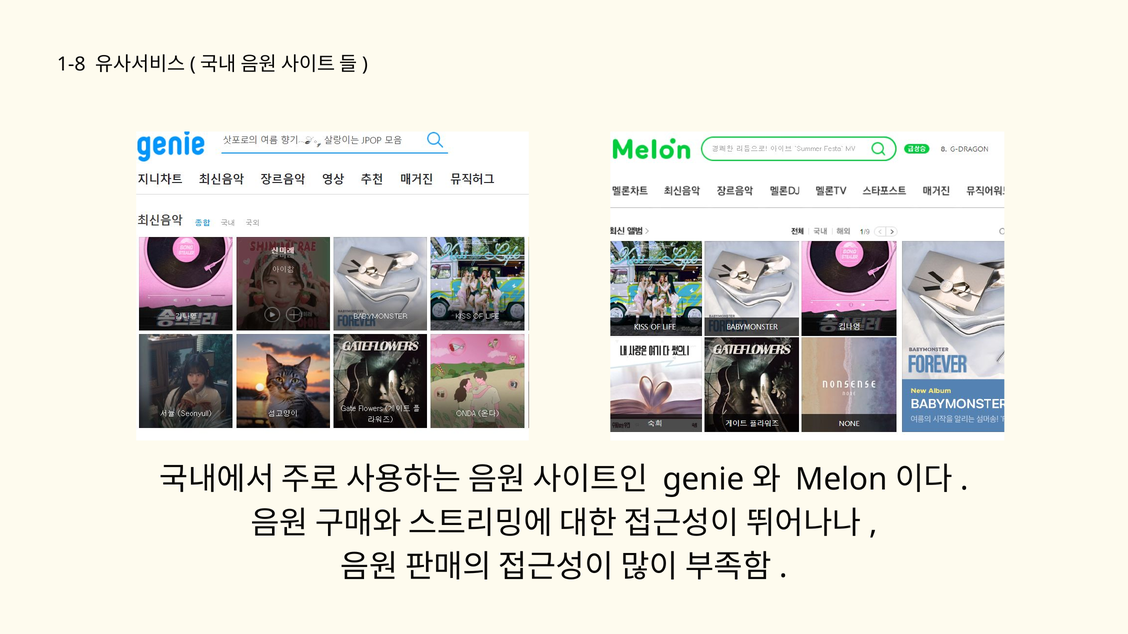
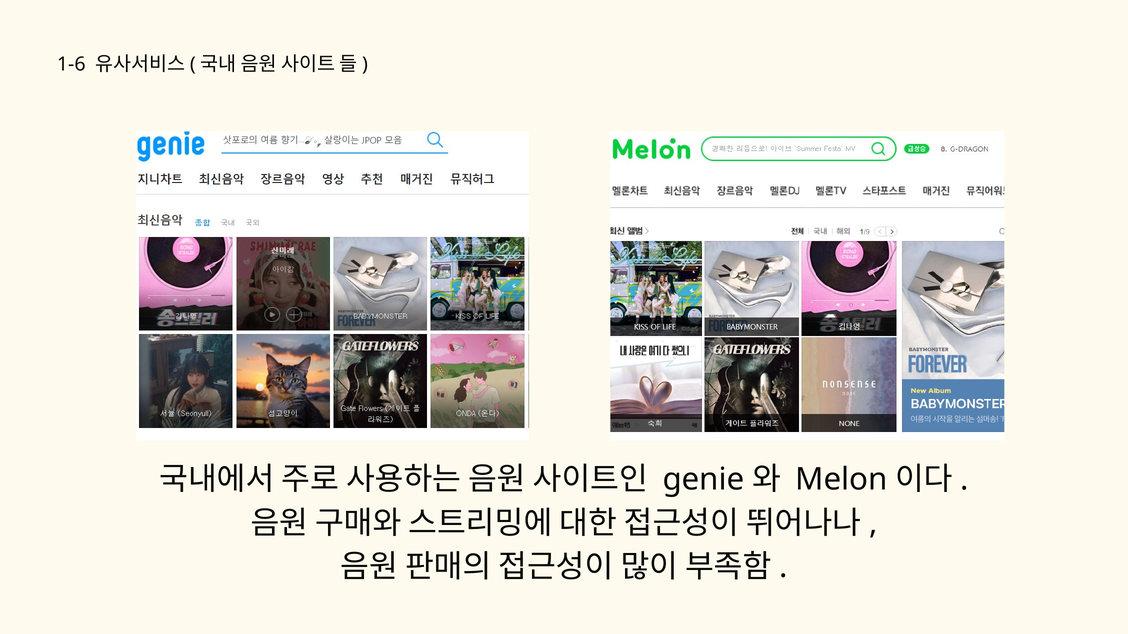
1-8: 1-8 -> 1-6 (71, 64)
